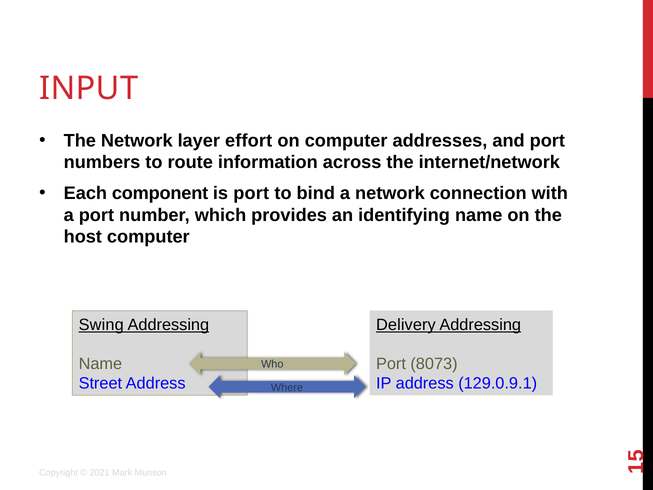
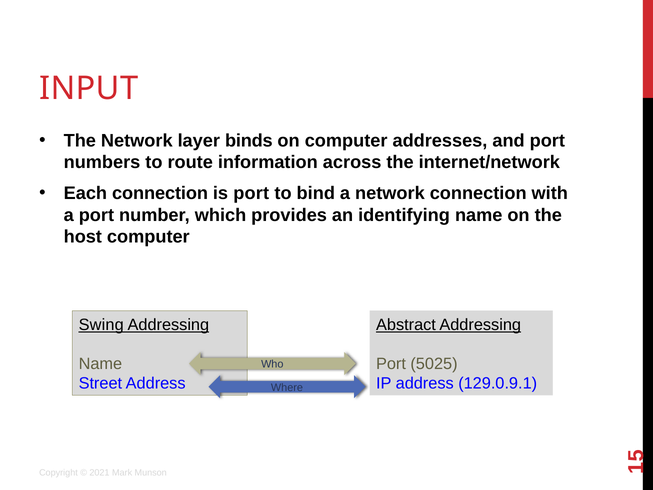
effort: effort -> binds (249, 141)
Each component: component -> connection (160, 193)
Delivery: Delivery -> Abstract (406, 325)
8073: 8073 -> 5025 (434, 364)
